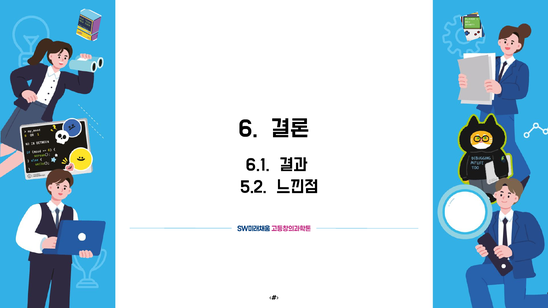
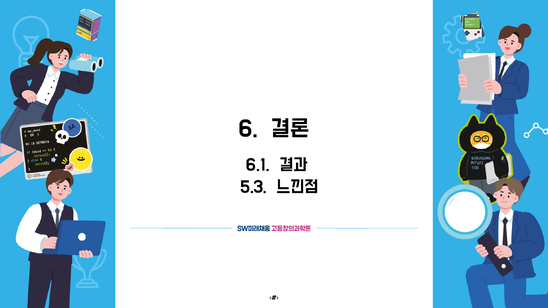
5.2: 5.2 -> 5.3 (253, 187)
